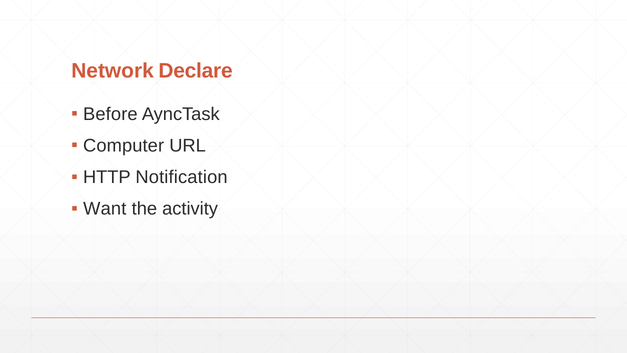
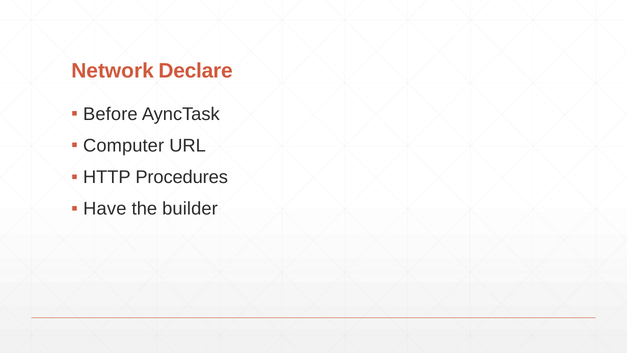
Notification: Notification -> Procedures (182, 177)
Want: Want -> Have (105, 209)
activity: activity -> builder (190, 209)
